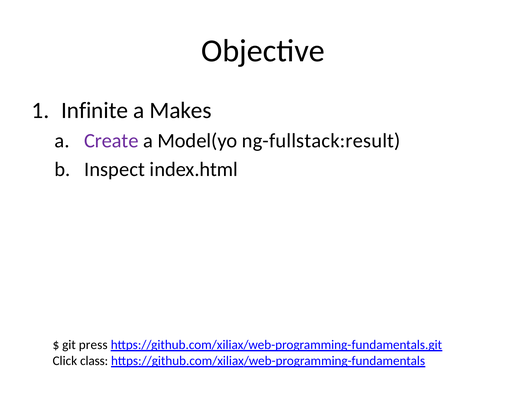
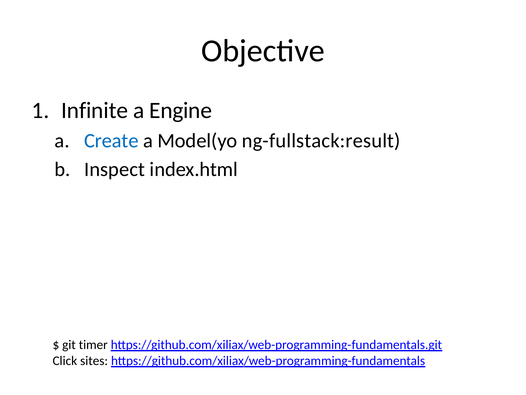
Makes: Makes -> Engine (181, 110)
Create colour: purple -> blue (111, 141)
press: press -> timer (93, 344)
class: class -> sites (94, 360)
